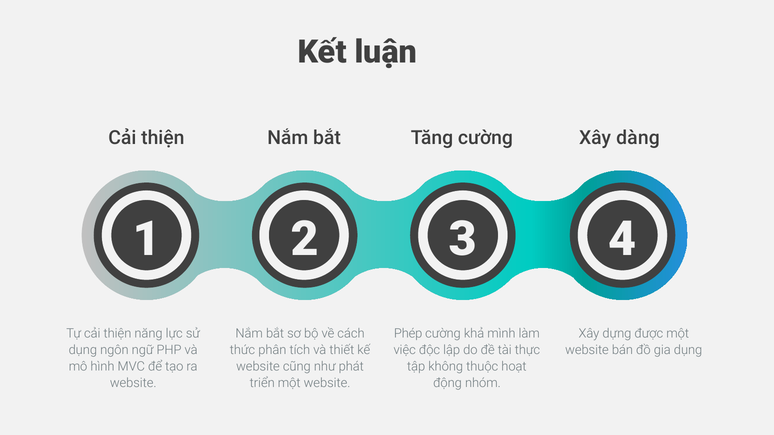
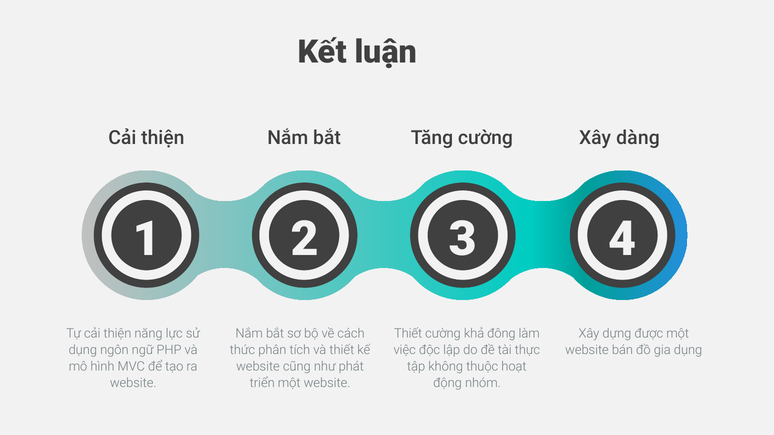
Phép: Phép -> Thiết (408, 334)
mình: mình -> đông (501, 334)
